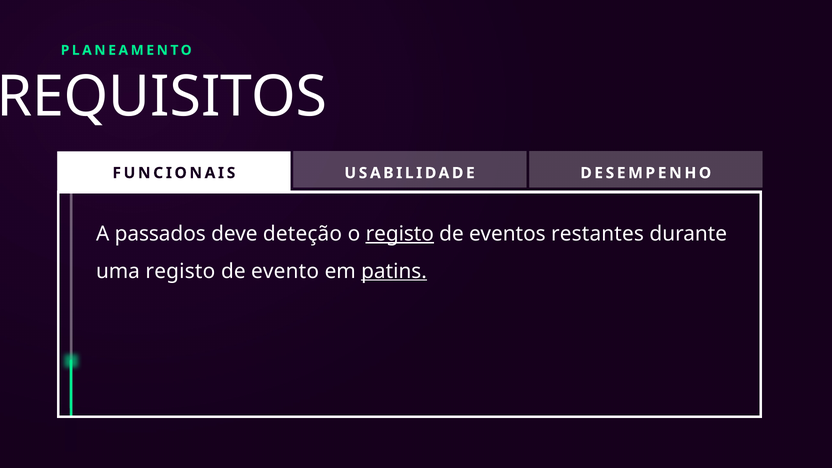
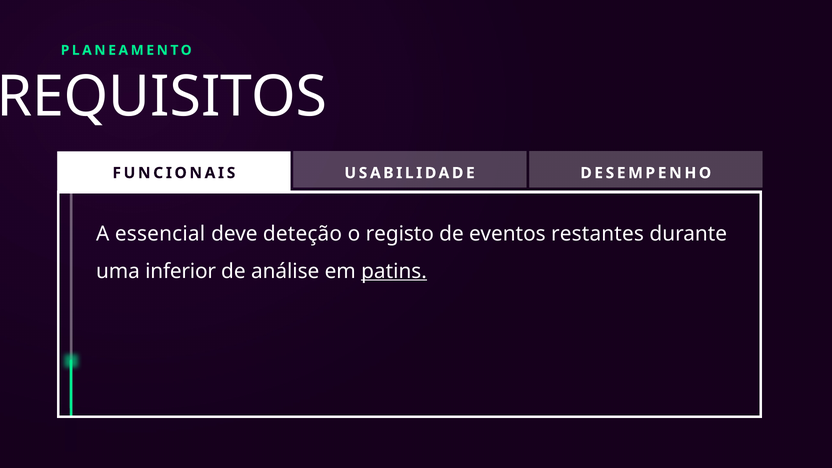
passados: passados -> essencial (160, 234)
registo underline: present -> none (400, 234)
uma registo: registo -> inferior (181, 271)
evento: evento -> análise (285, 271)
